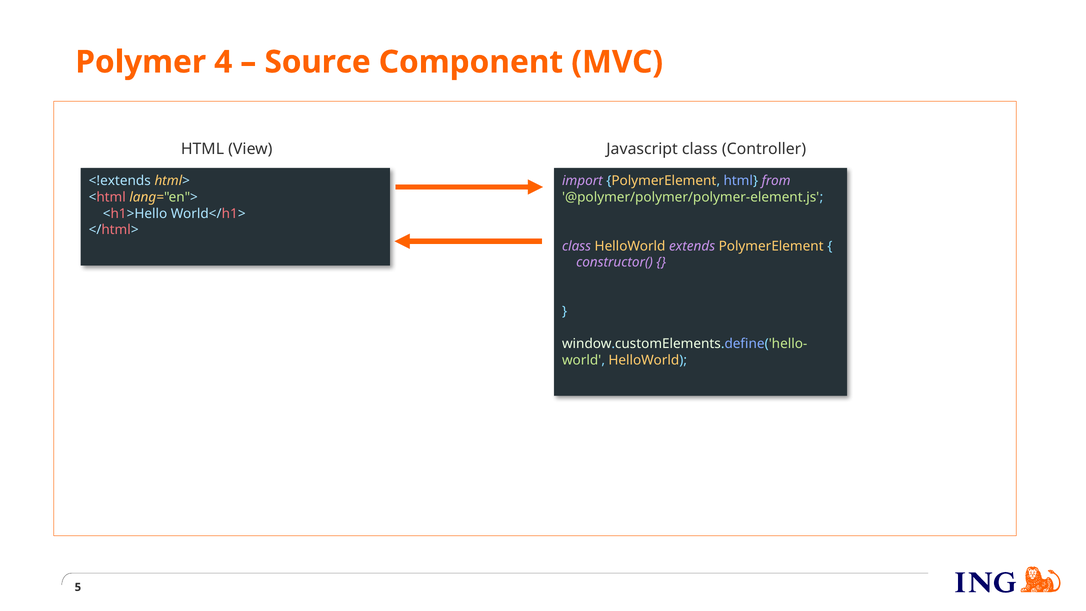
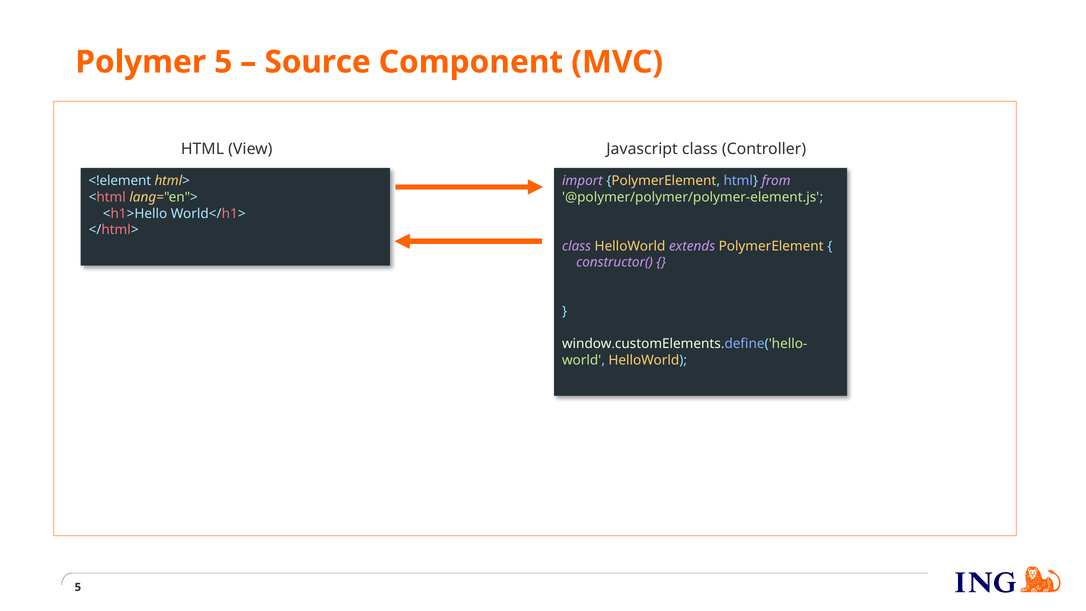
Polymer 4: 4 -> 5 (223, 62)
<!extends: <!extends -> <!element (120, 181)
